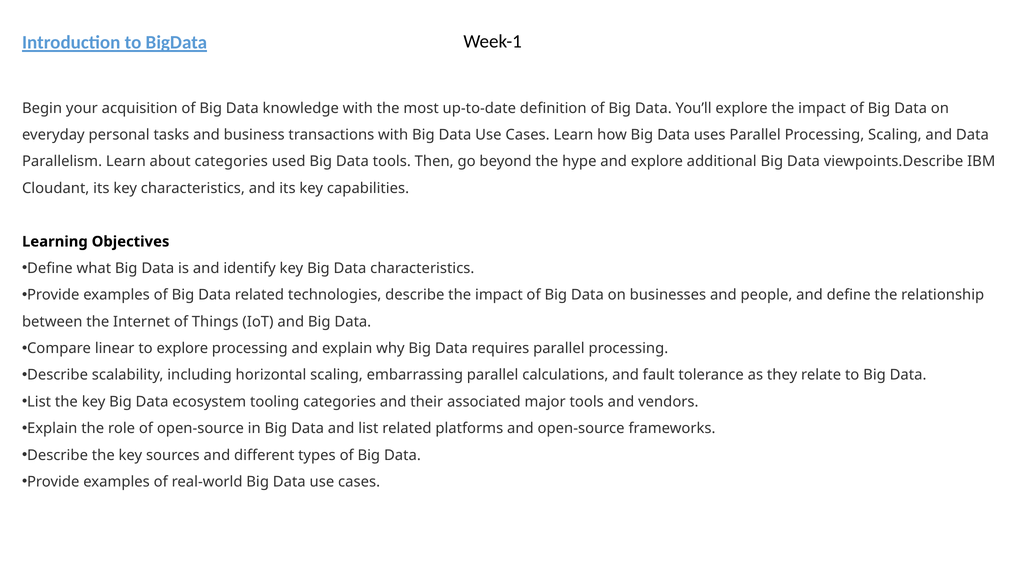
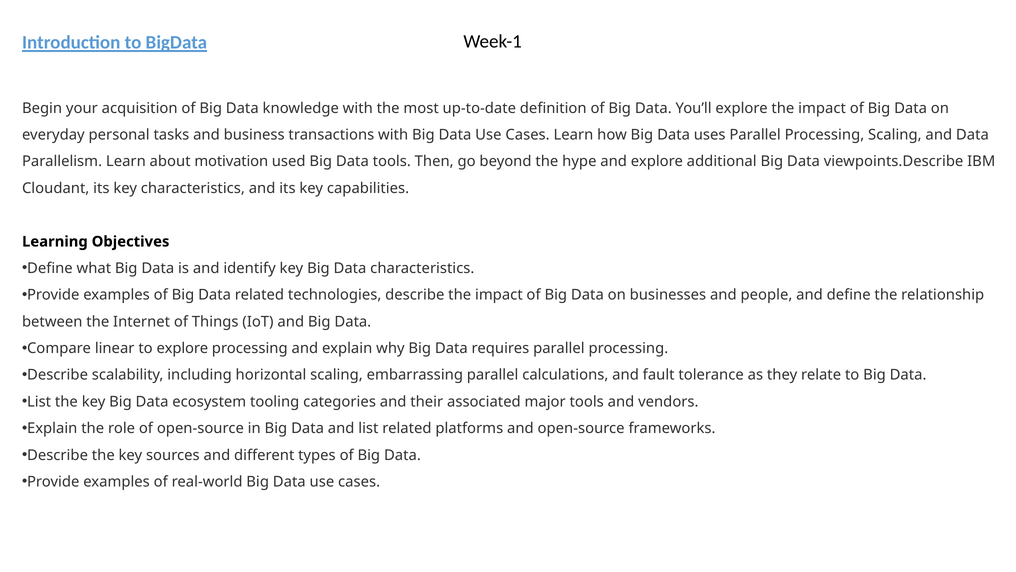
about categories: categories -> motivation (231, 161)
